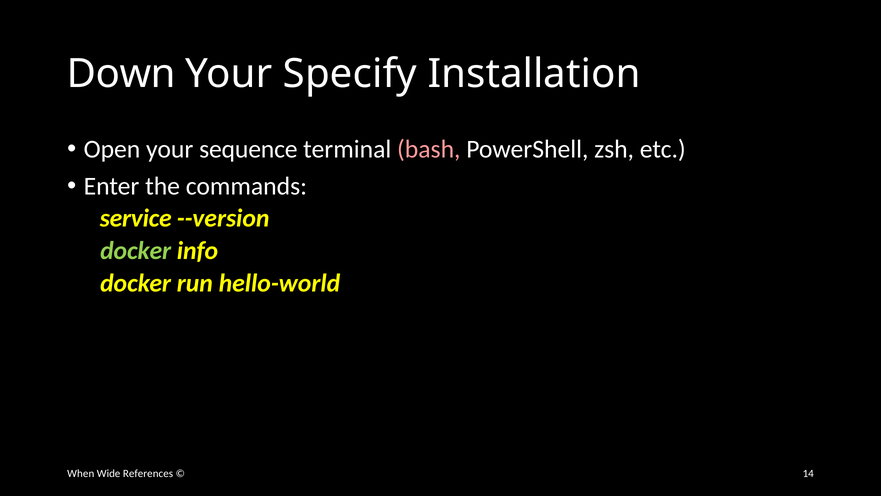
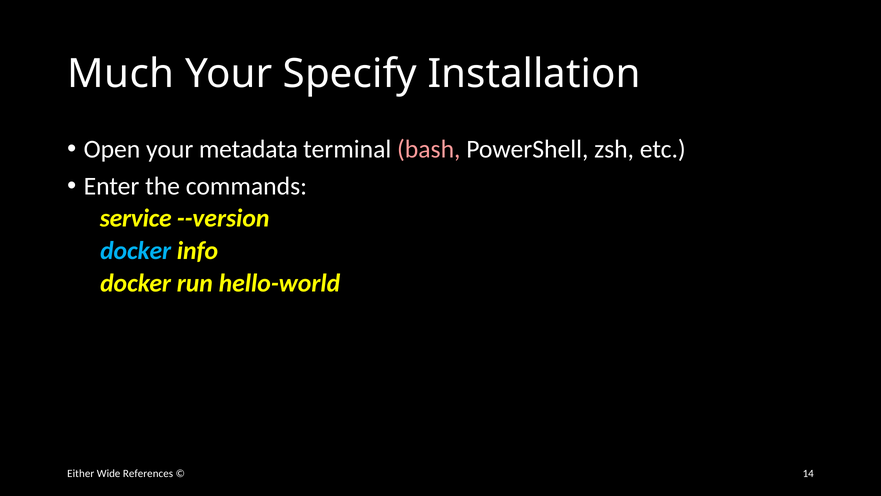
Down: Down -> Much (121, 74)
sequence: sequence -> metadata (248, 149)
docker colour: light green -> light blue (136, 251)
When: When -> Either (81, 473)
